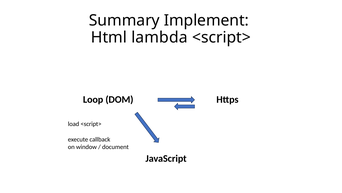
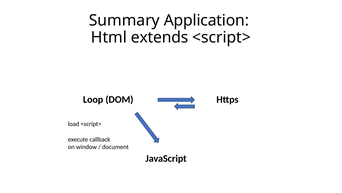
Implement: Implement -> Application (206, 20)
lambda: lambda -> extends (160, 37)
